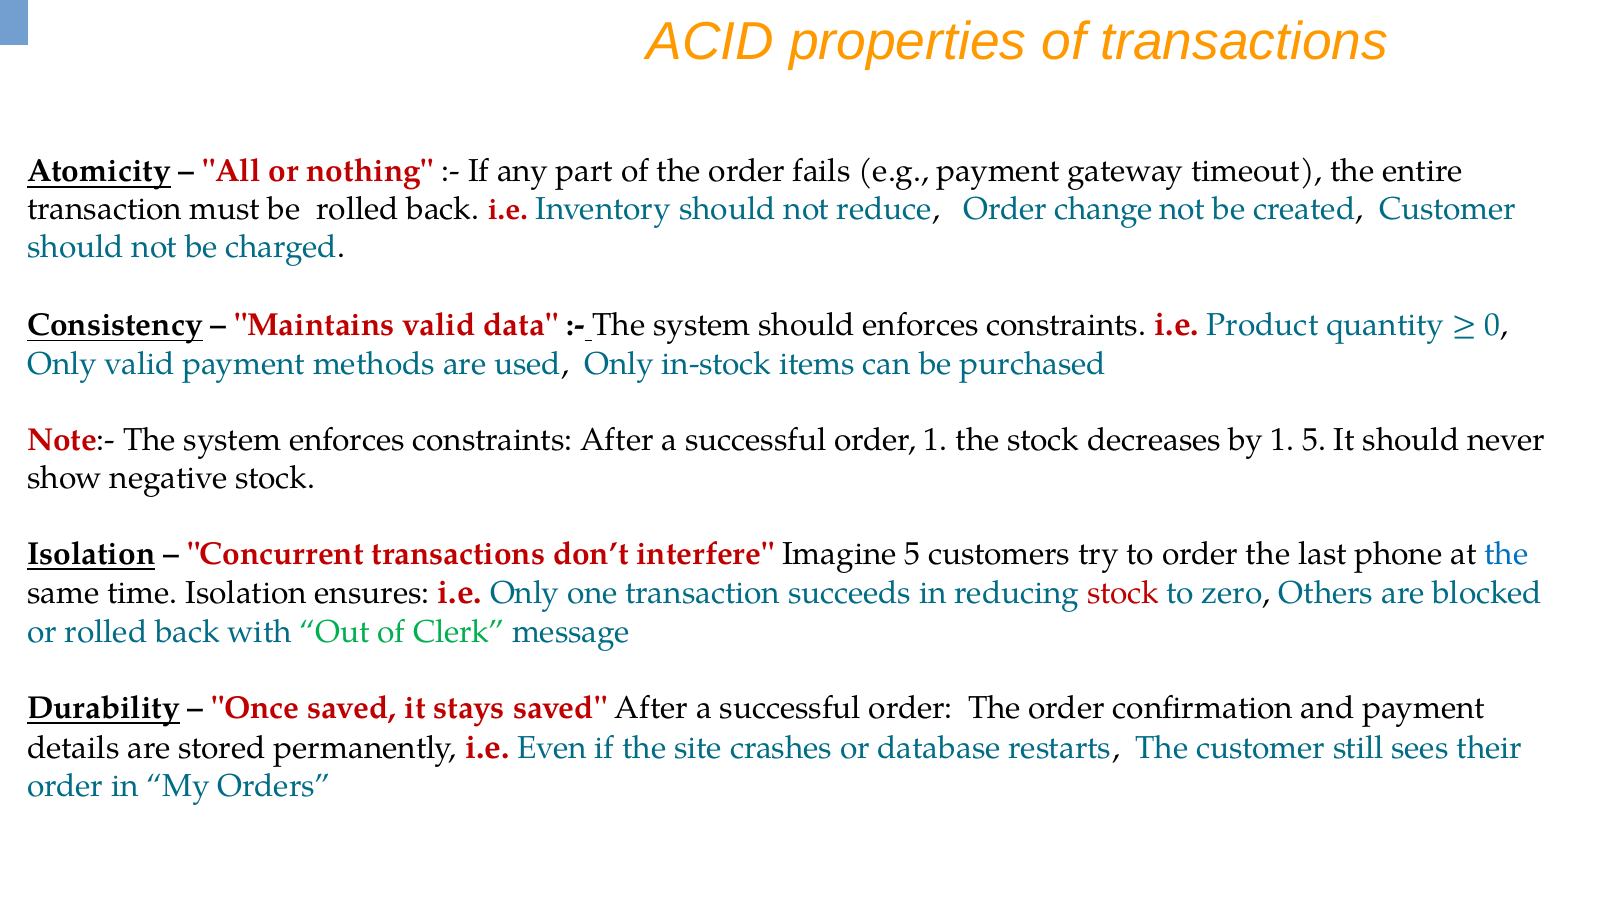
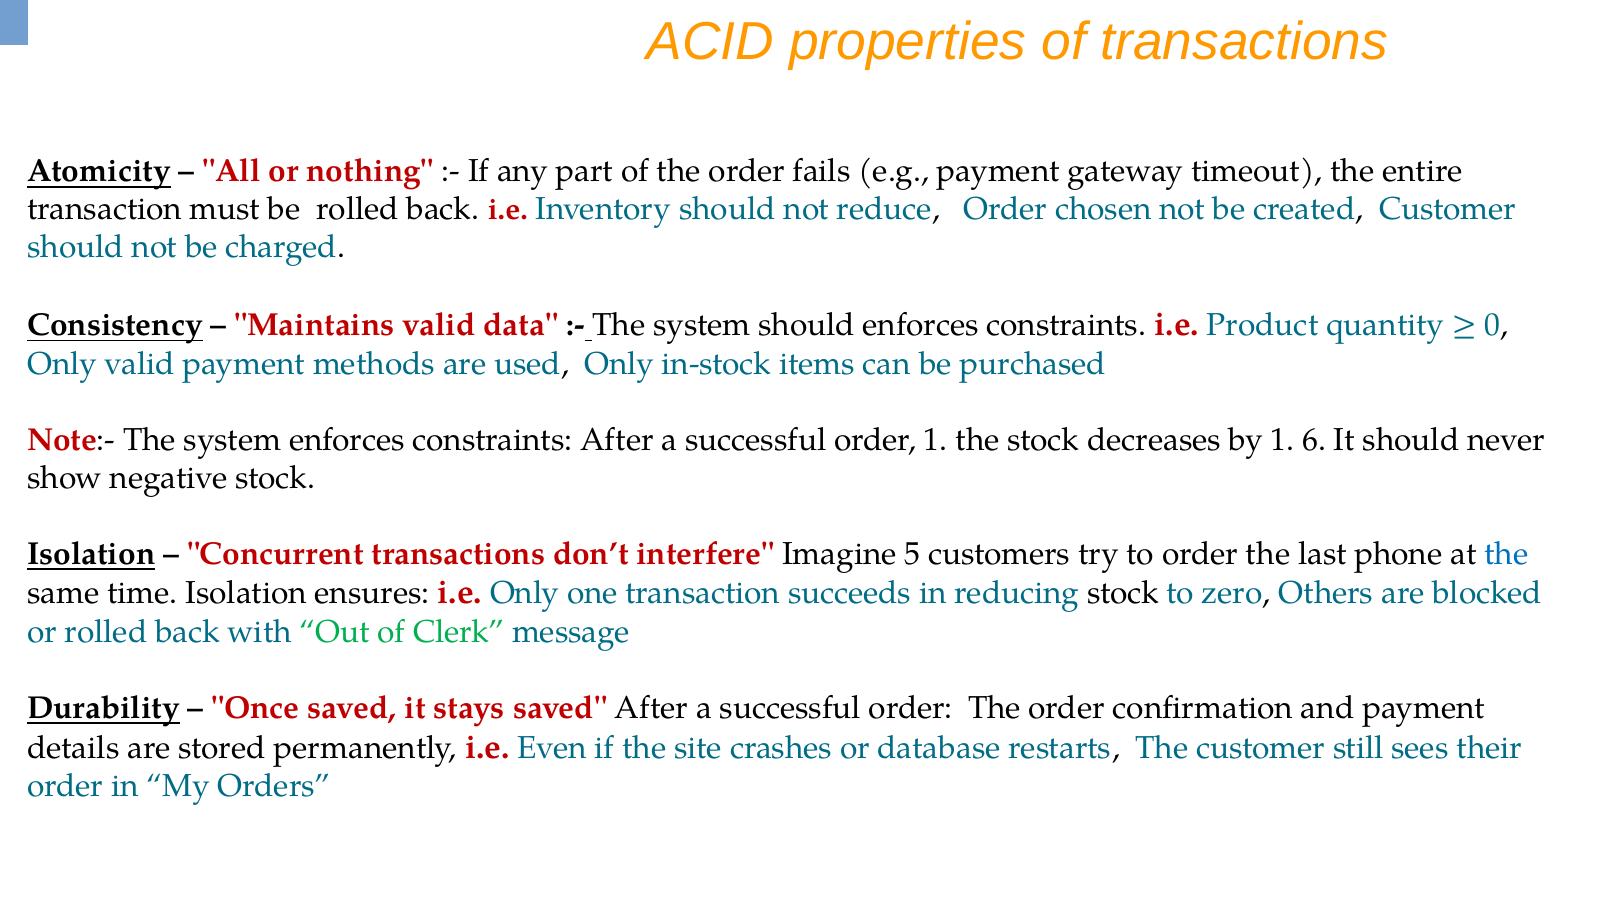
change: change -> chosen (1104, 209)
1 5: 5 -> 6 (1314, 439)
stock colour: red -> black (1123, 593)
